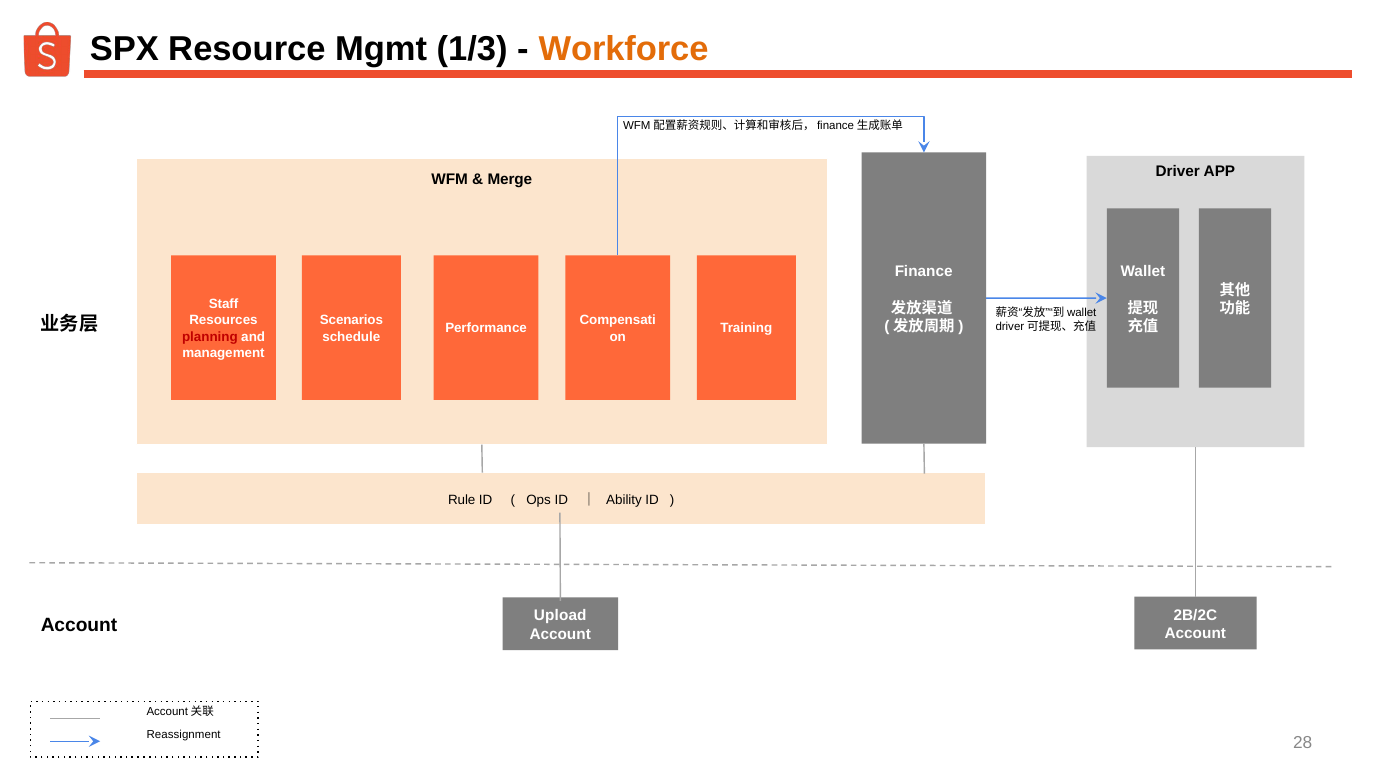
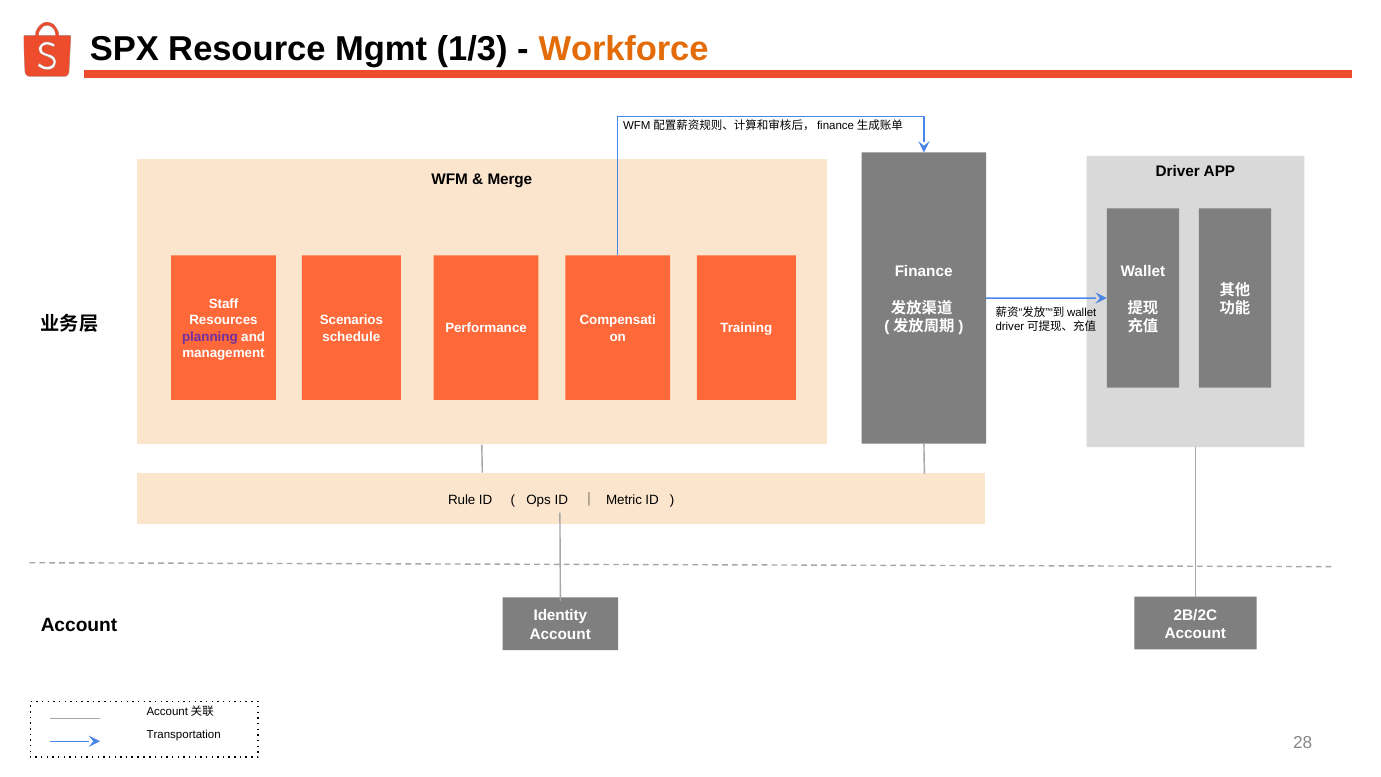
planning colour: red -> purple (210, 337)
Ability: Ability -> Metric (624, 500)
Upload: Upload -> Identity (560, 616)
Reassignment: Reassignment -> Transportation (184, 735)
